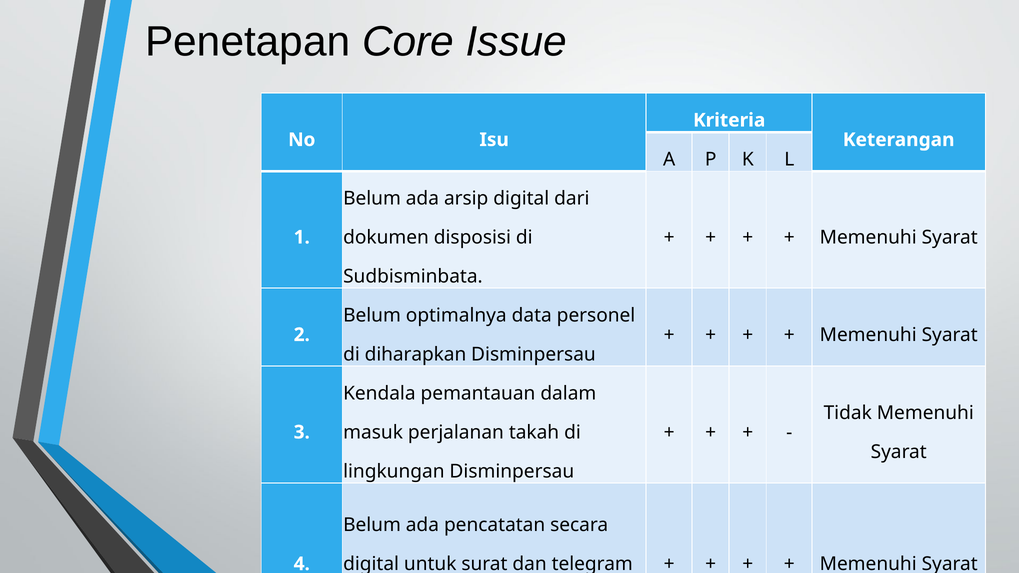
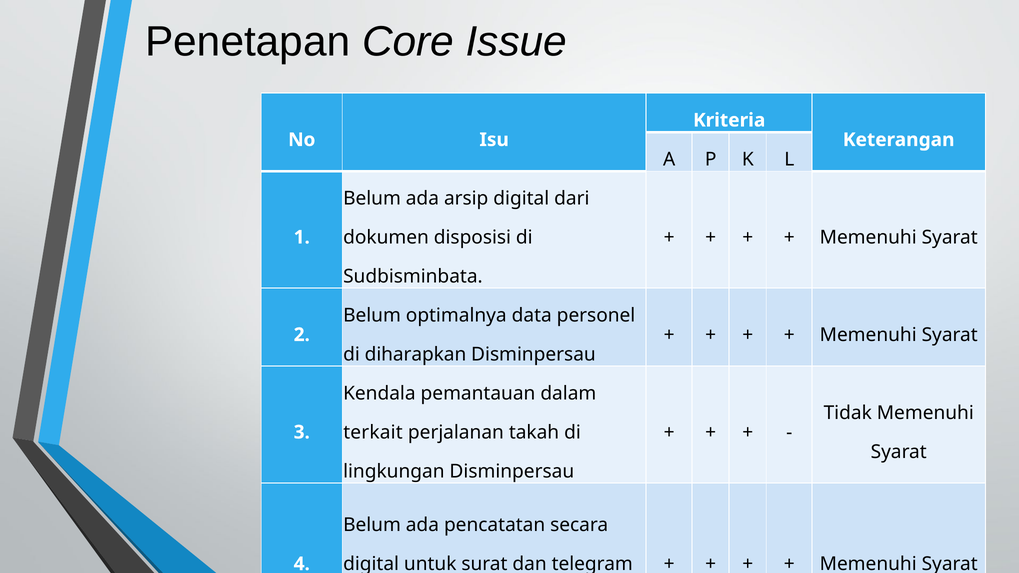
masuk: masuk -> terkait (373, 432)
